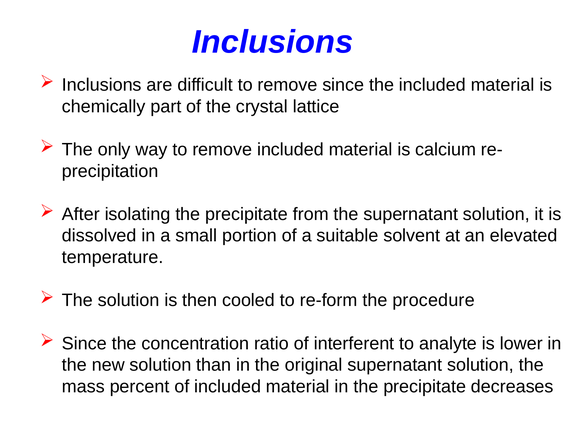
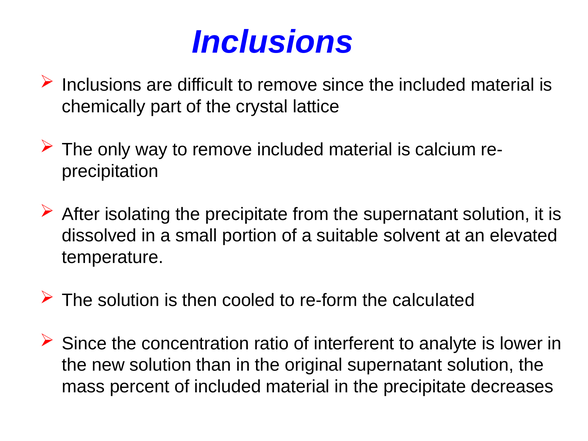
procedure: procedure -> calculated (434, 300)
